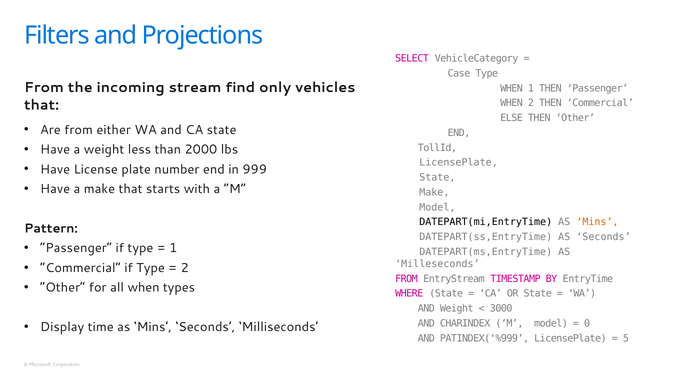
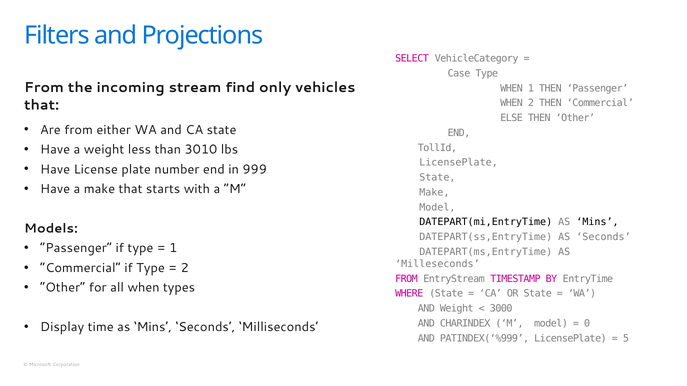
2000: 2000 -> 3010 (201, 150)
Mins colour: orange -> black (597, 222)
Pattern: Pattern -> Models (51, 229)
